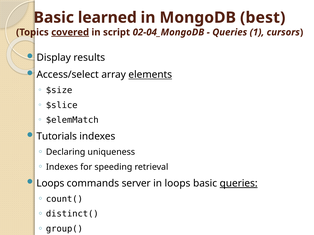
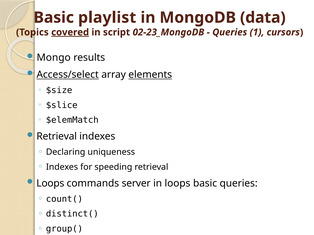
learned: learned -> playlist (107, 18)
best: best -> data (263, 18)
02-04_MongoDB: 02-04_MongoDB -> 02-23_MongoDB (168, 32)
Display: Display -> Mongo (54, 58)
Access/select underline: none -> present (68, 75)
Tutorials: Tutorials -> Retrieval (57, 137)
queries underline: present -> none (239, 184)
